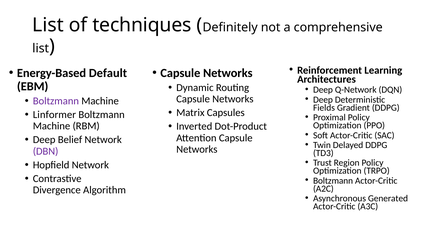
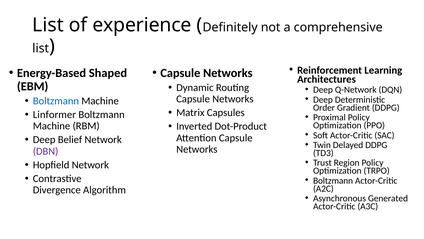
techniques: techniques -> experience (142, 25)
Default: Default -> Shaped (108, 73)
Boltzmann colour: purple -> blue (56, 101)
Fields: Fields -> Order (324, 107)
